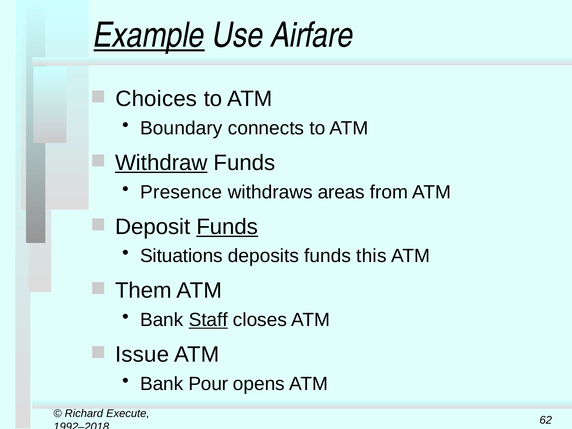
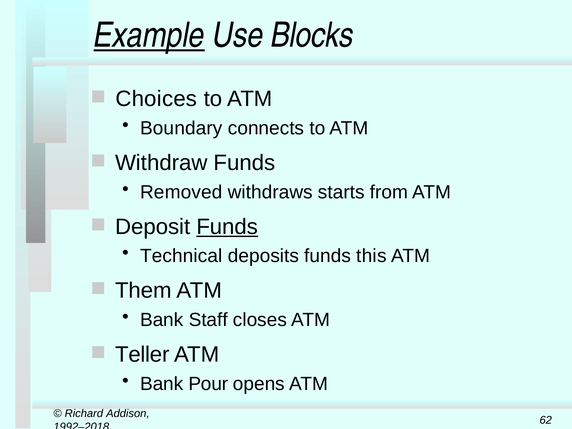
Airfare: Airfare -> Blocks (312, 35)
Withdraw underline: present -> none (161, 163)
Presence: Presence -> Removed (181, 192)
areas: areas -> starts (341, 192)
Situations: Situations -> Technical (181, 256)
Staff underline: present -> none (208, 320)
Issue: Issue -> Teller (142, 354)
Execute: Execute -> Addison (128, 414)
